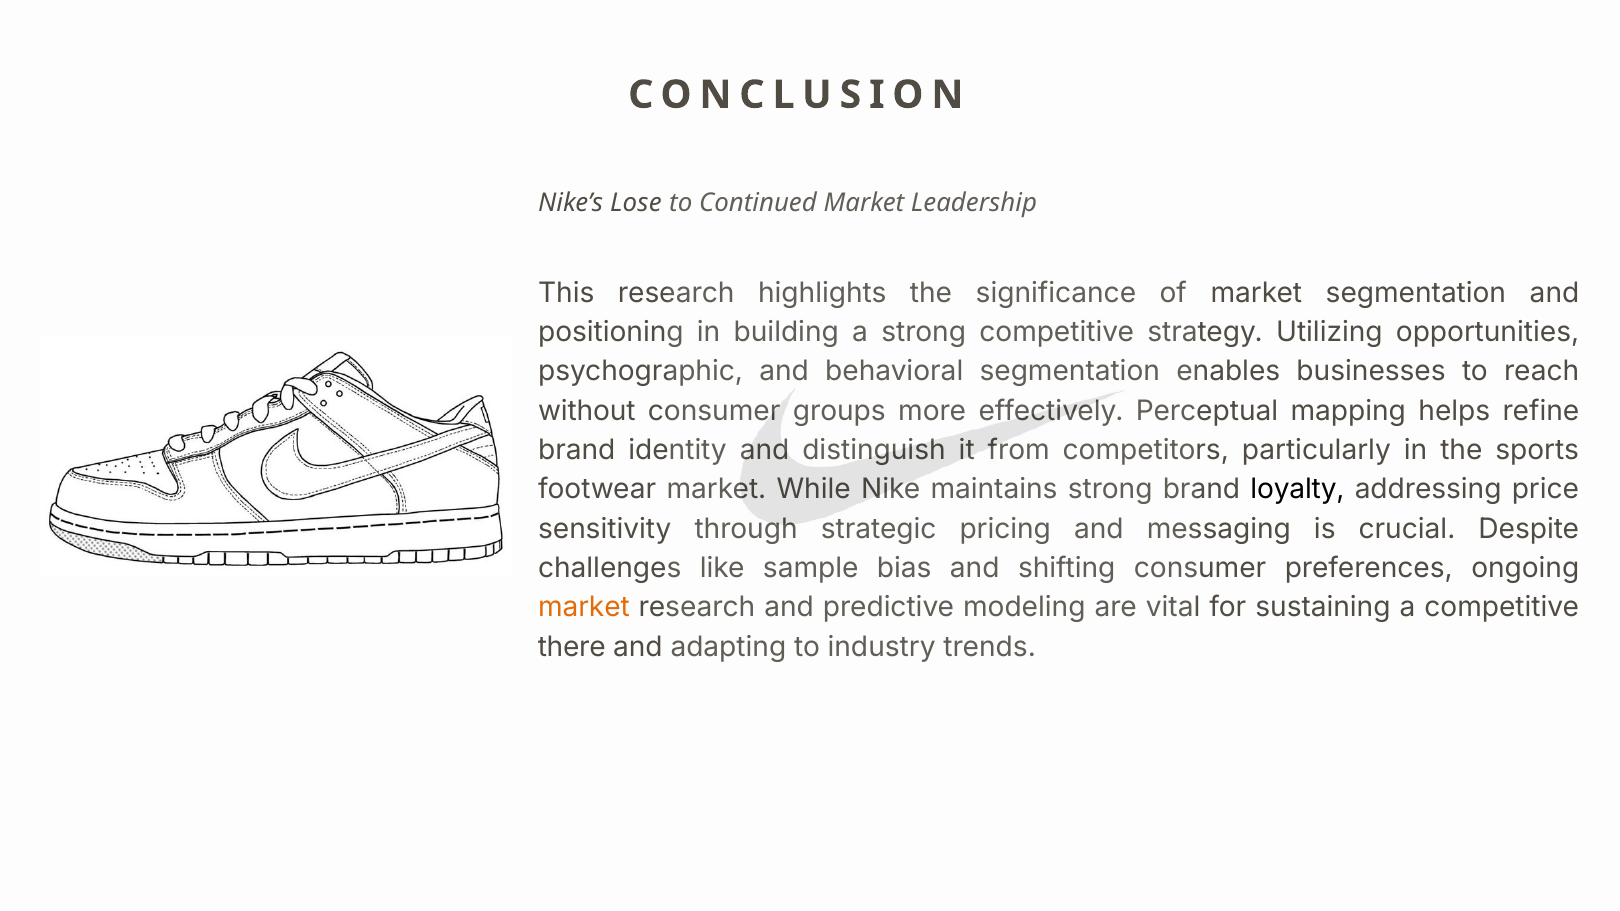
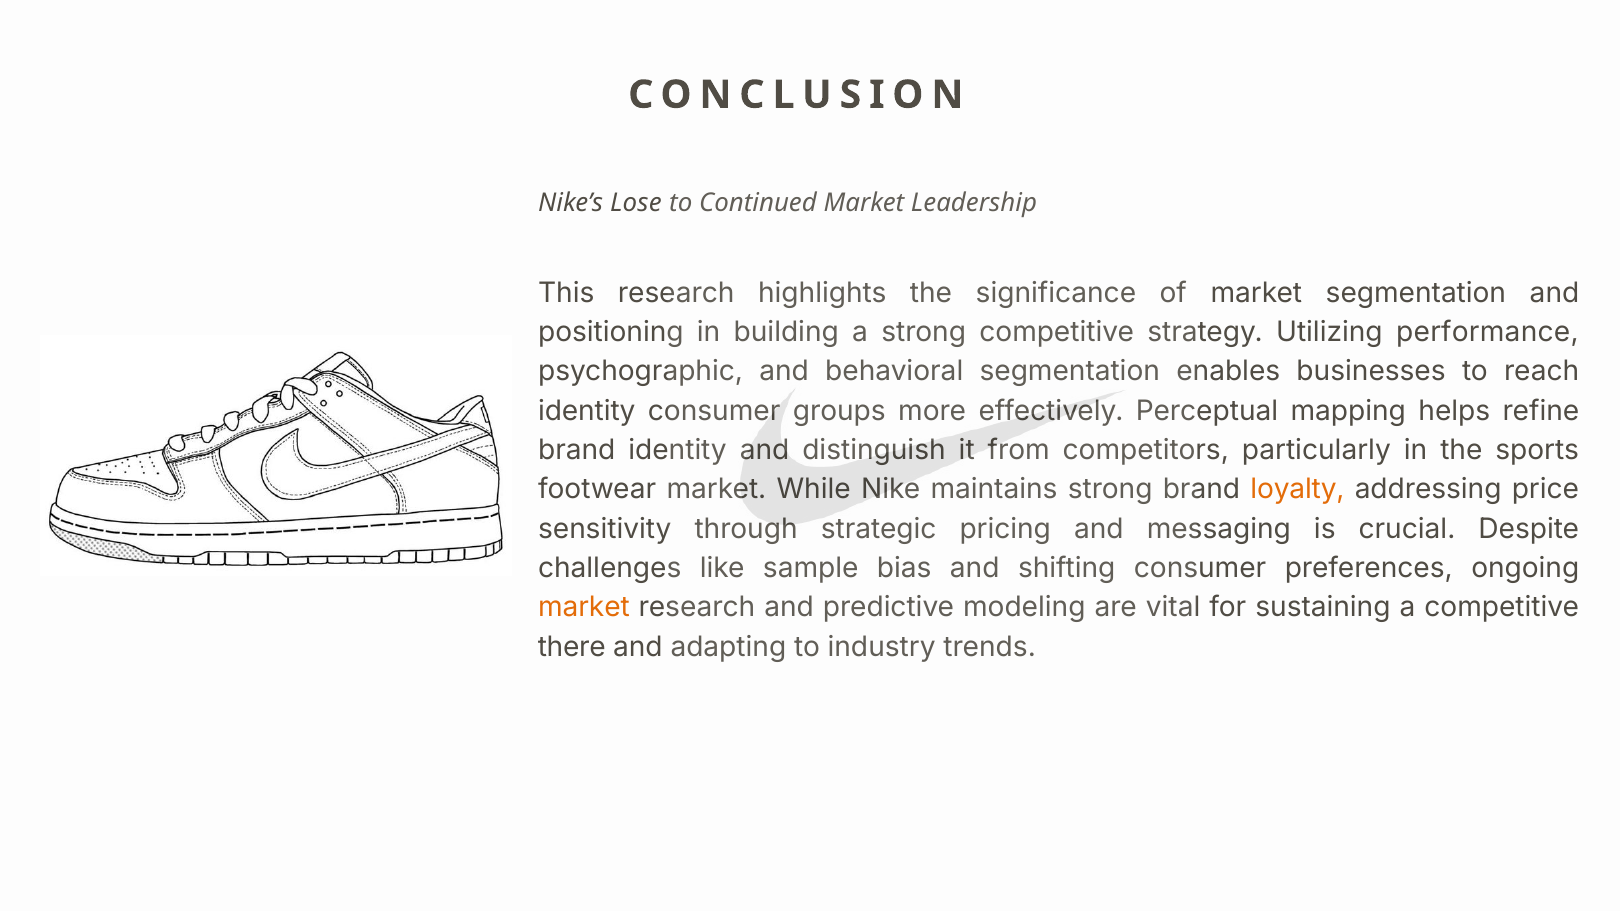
opportunities: opportunities -> performance (1487, 332)
without: without -> identity (587, 411)
loyalty colour: black -> orange (1297, 490)
